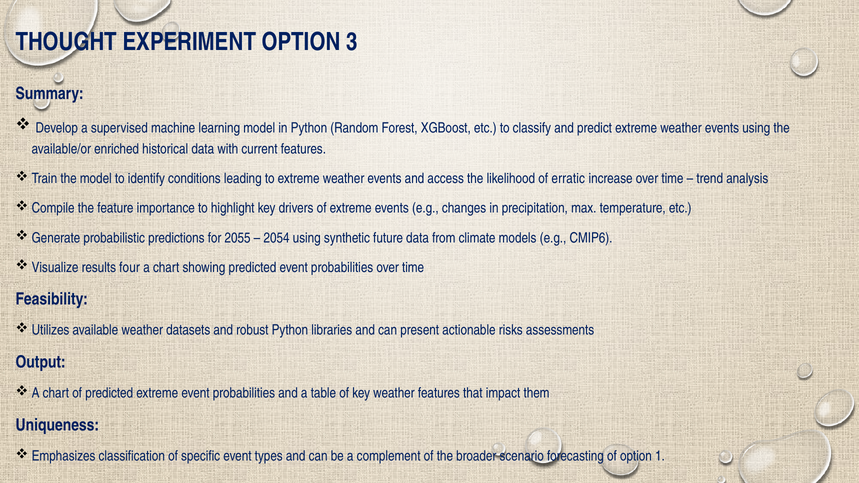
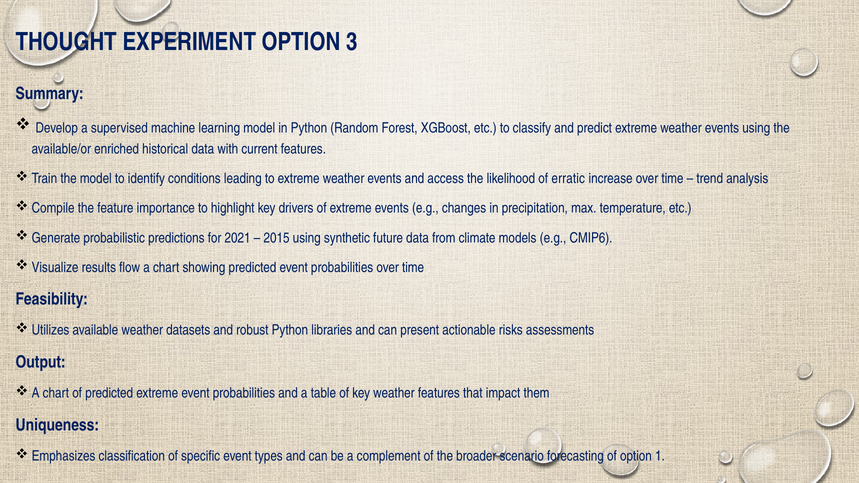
2055: 2055 -> 2021 (238, 238)
2054: 2054 -> 2015 (277, 238)
four: four -> flow (130, 267)
